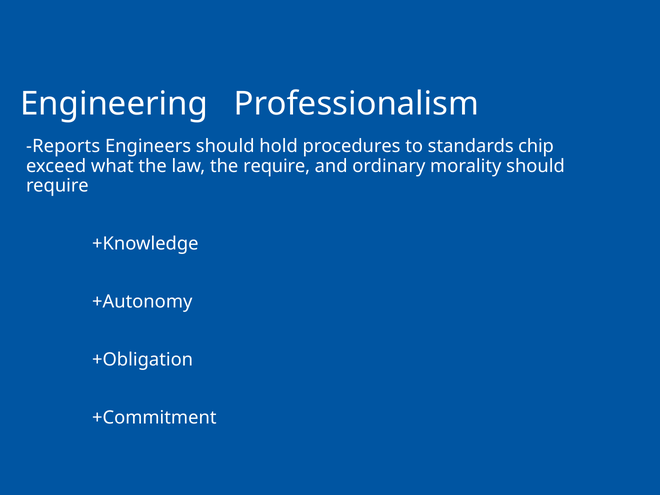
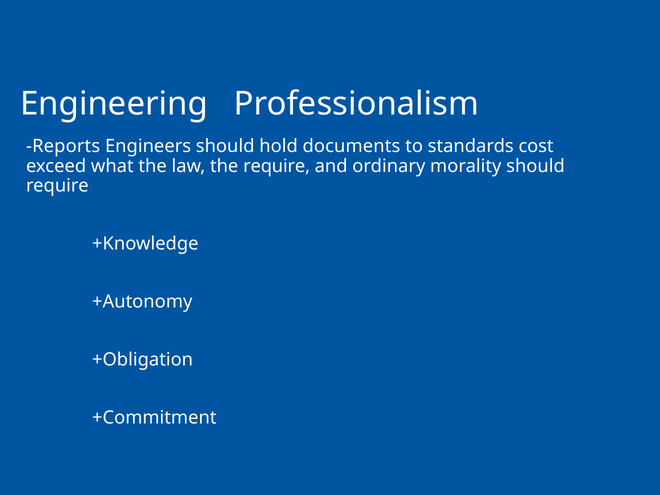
procedures: procedures -> documents (351, 146)
chip: chip -> cost (536, 146)
